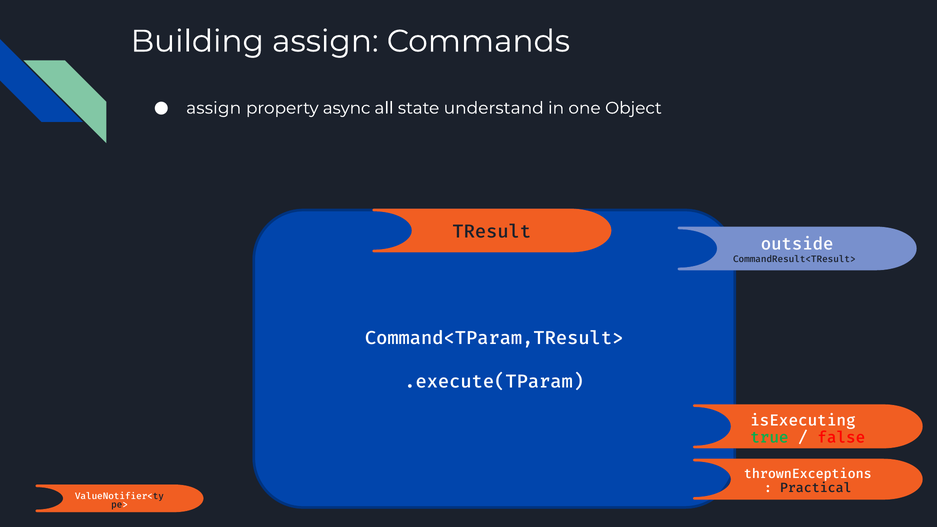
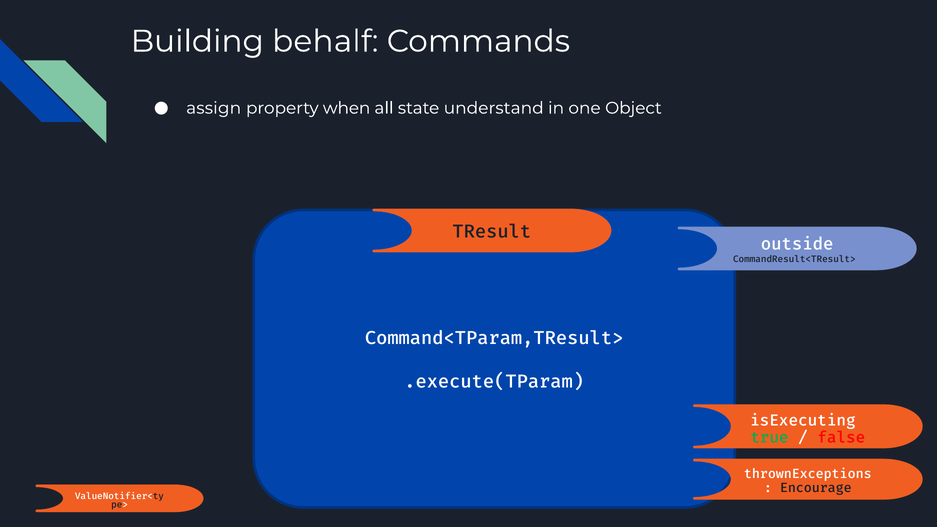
Building assign: assign -> behalf (325, 41)
async: async -> when (347, 108)
Practical: Practical -> Encourage (816, 488)
